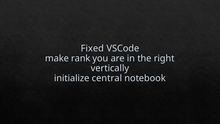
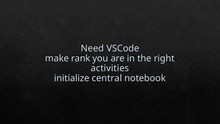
Fixed: Fixed -> Need (92, 48)
vertically: vertically -> activities (110, 68)
